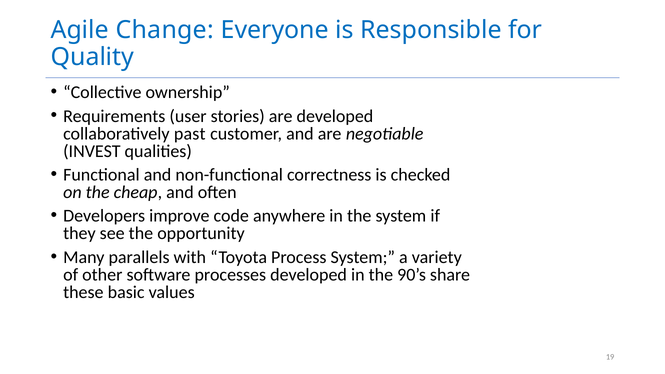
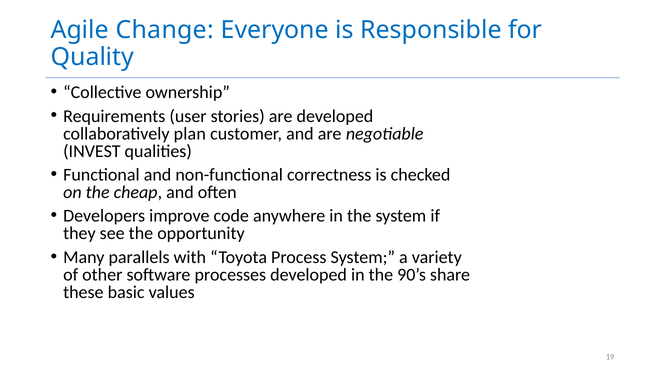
past: past -> plan (190, 134)
